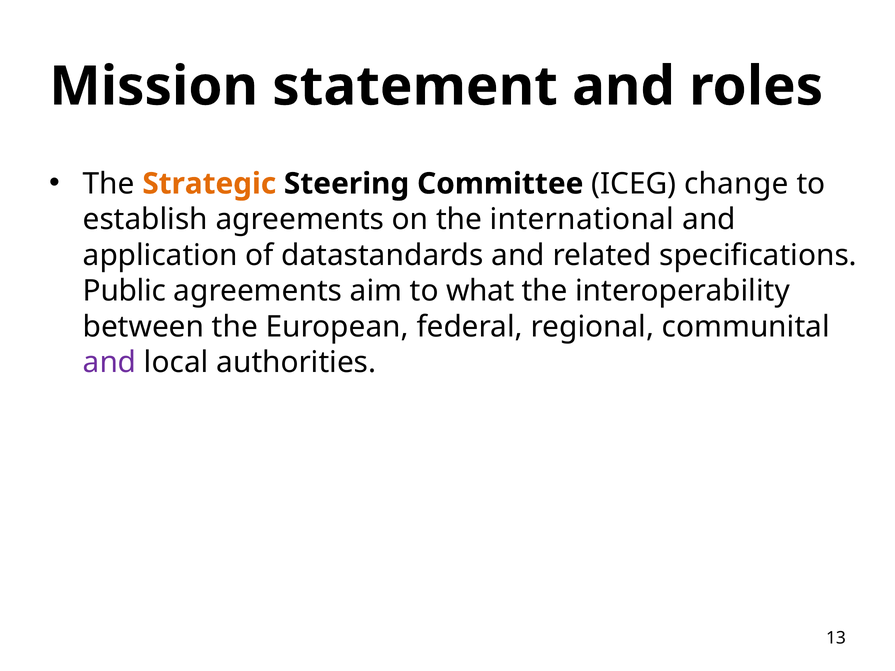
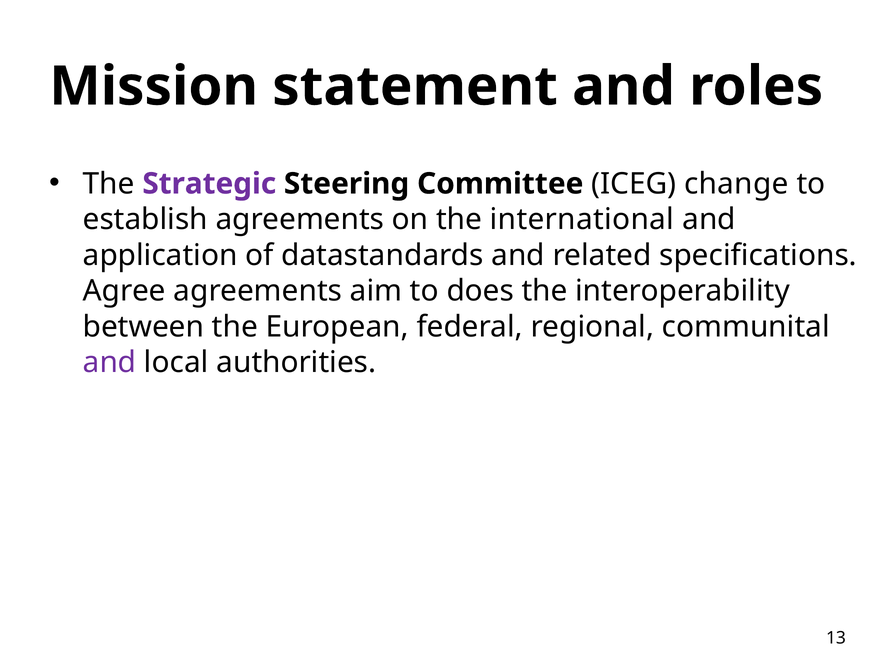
Strategic colour: orange -> purple (209, 184)
Public: Public -> Agree (124, 291)
what: what -> does (480, 291)
